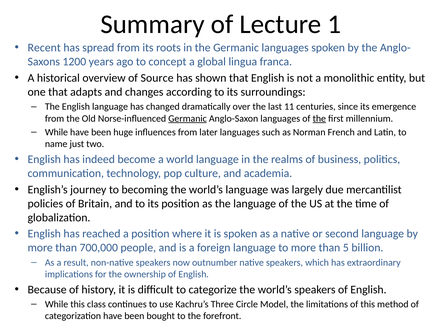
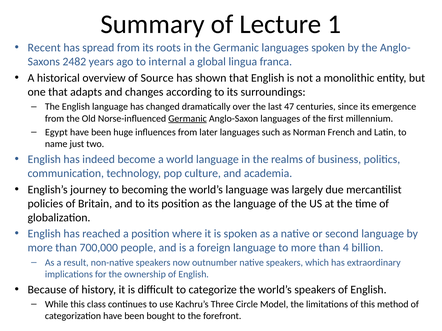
1200: 1200 -> 2482 (74, 62)
concept: concept -> internal (167, 62)
11: 11 -> 47 (289, 107)
the underline: present -> none (319, 119)
While: While -> Egypt (56, 132)
5: 5 -> 4 (346, 248)
